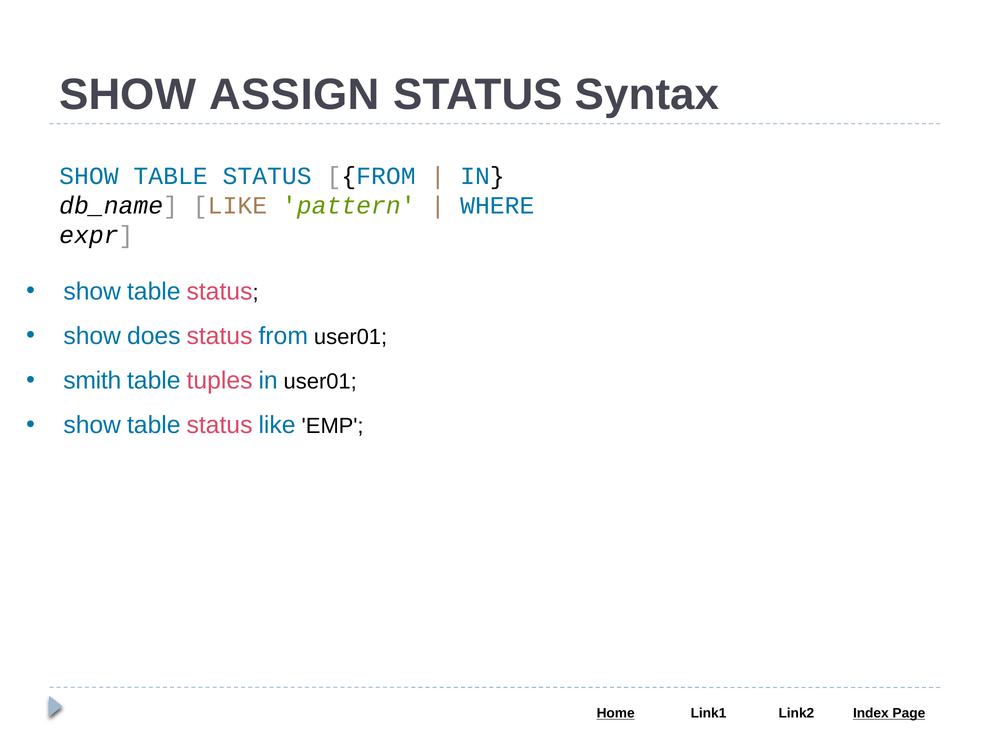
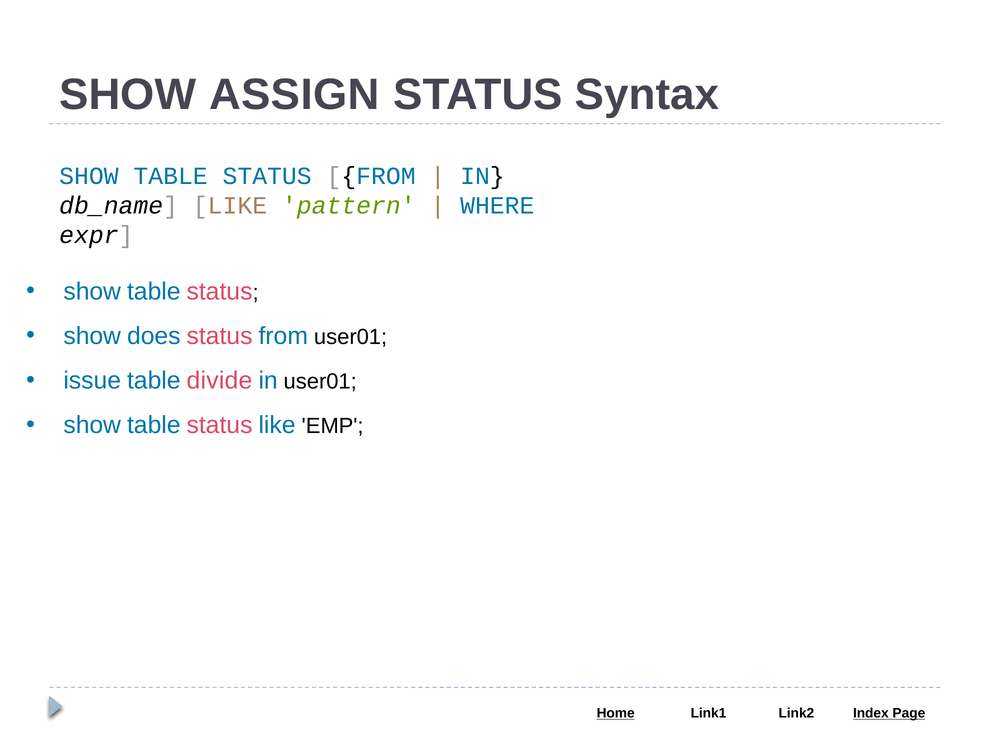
smith: smith -> issue (92, 381)
tuples: tuples -> divide (219, 381)
